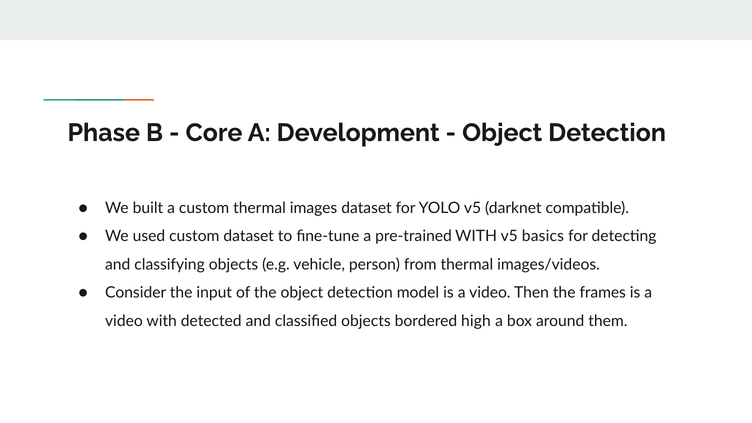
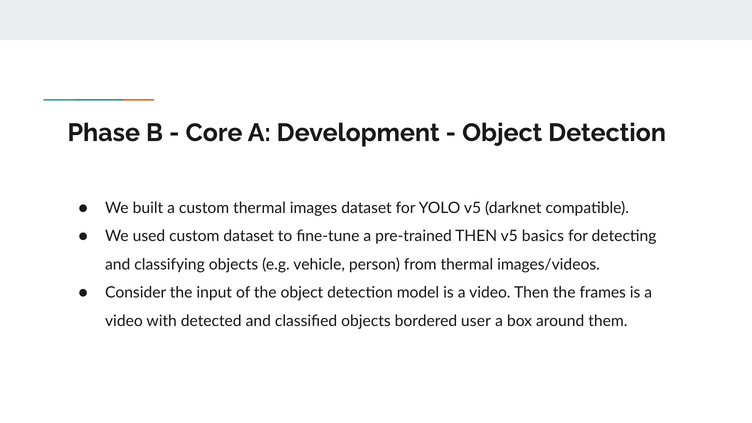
pre-trained WITH: WITH -> THEN (476, 236)
high: high -> user (476, 321)
